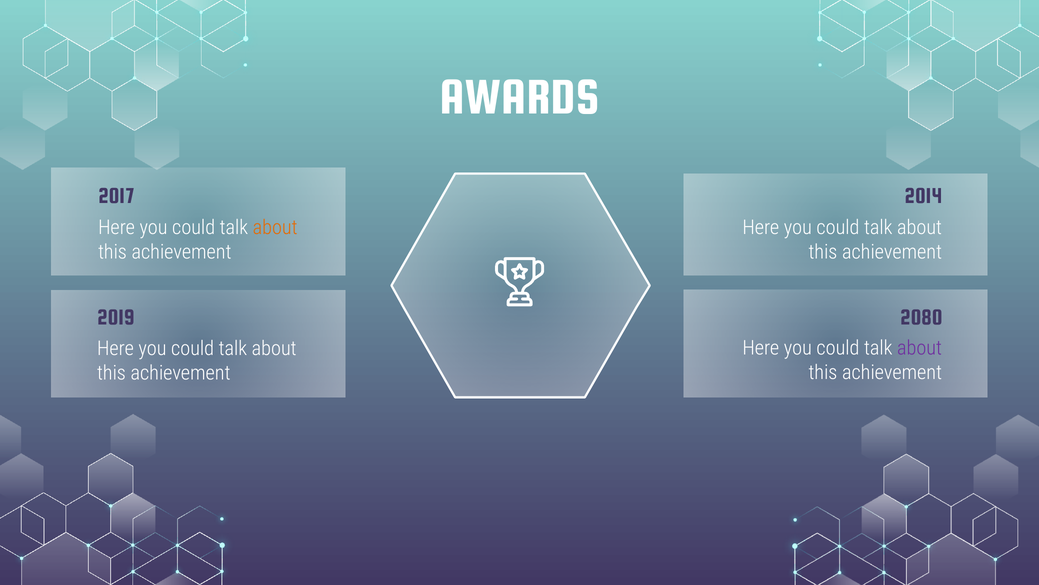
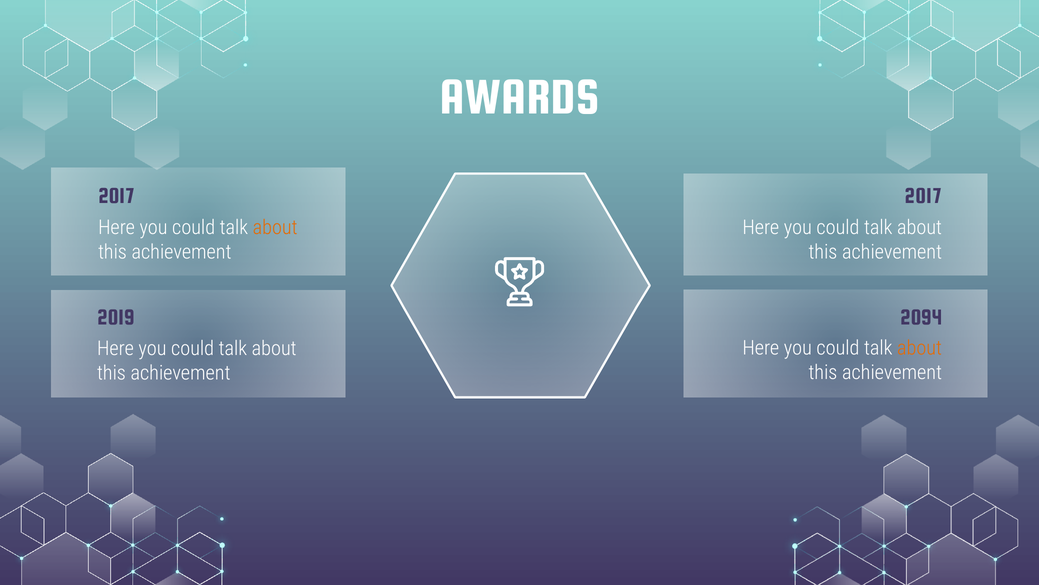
2014: 2014 -> 2017 (923, 196)
2080: 2080 -> 2094 (921, 317)
about colour: purple -> orange (919, 348)
